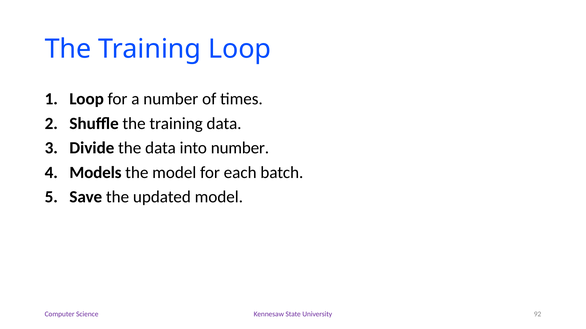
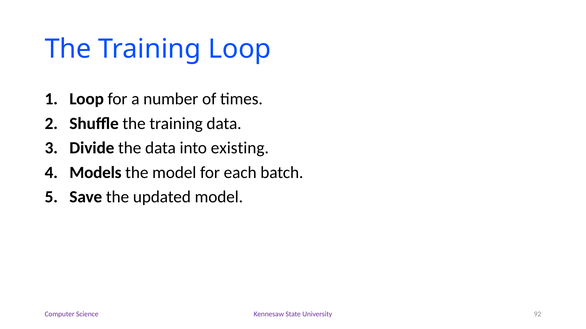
into number: number -> existing (240, 148)
